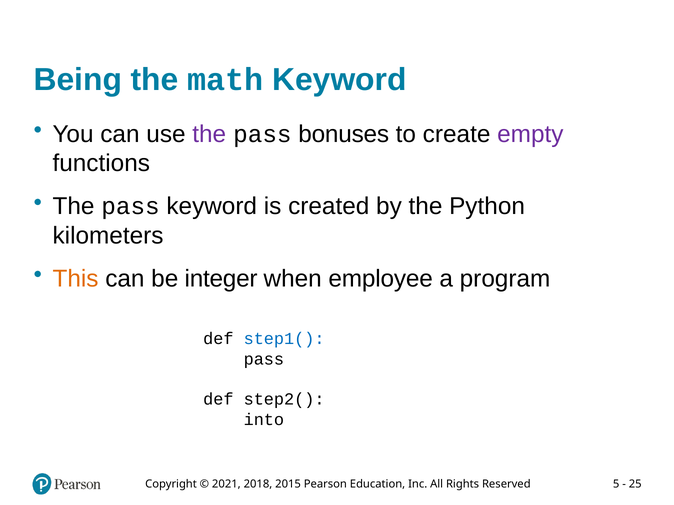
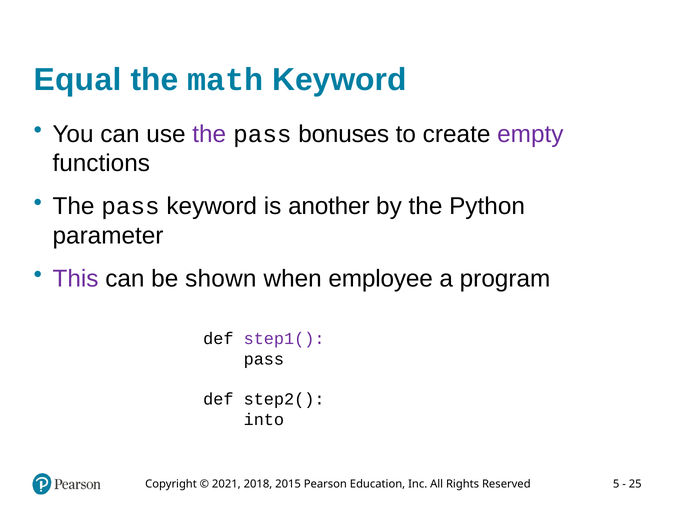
Being: Being -> Equal (78, 80)
created: created -> another (329, 207)
kilometers: kilometers -> parameter (108, 236)
This colour: orange -> purple (76, 279)
integer: integer -> shown (221, 279)
step1( colour: blue -> purple (284, 339)
